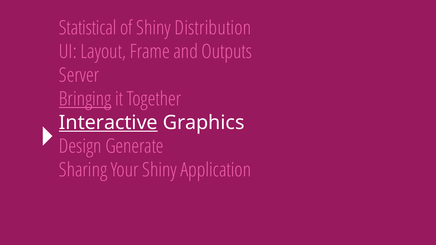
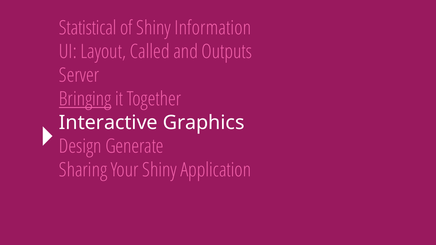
Distribution: Distribution -> Information (213, 28)
Frame: Frame -> Called (150, 52)
Interactive underline: present -> none (108, 123)
